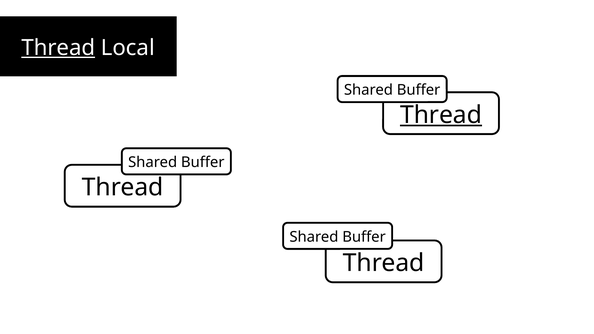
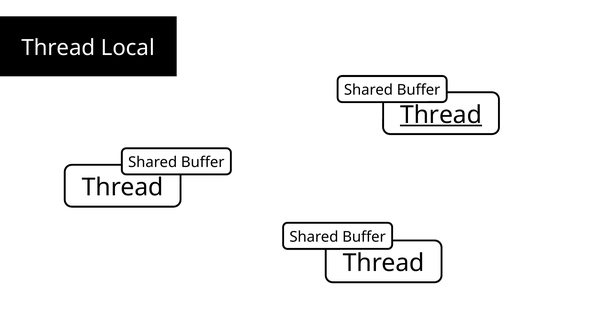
Thread underline: present -> none (58, 48)
